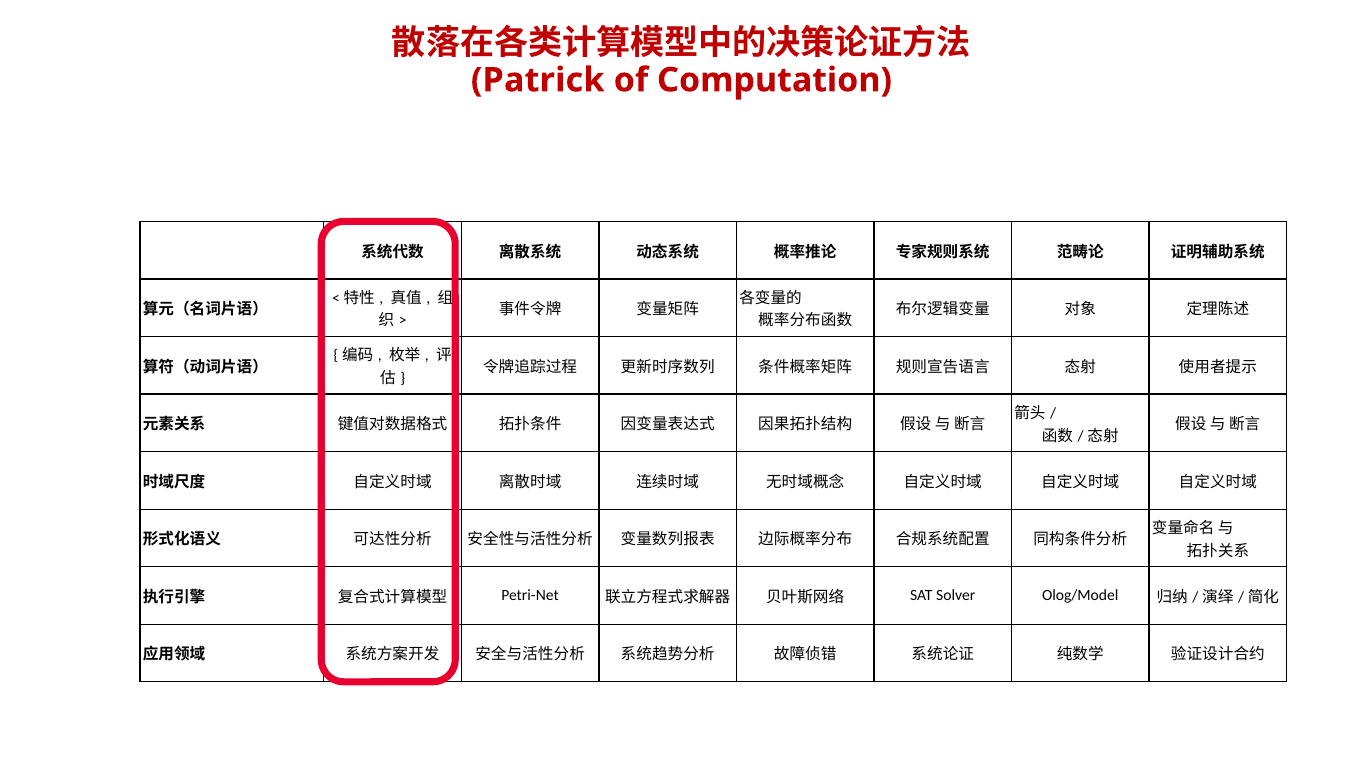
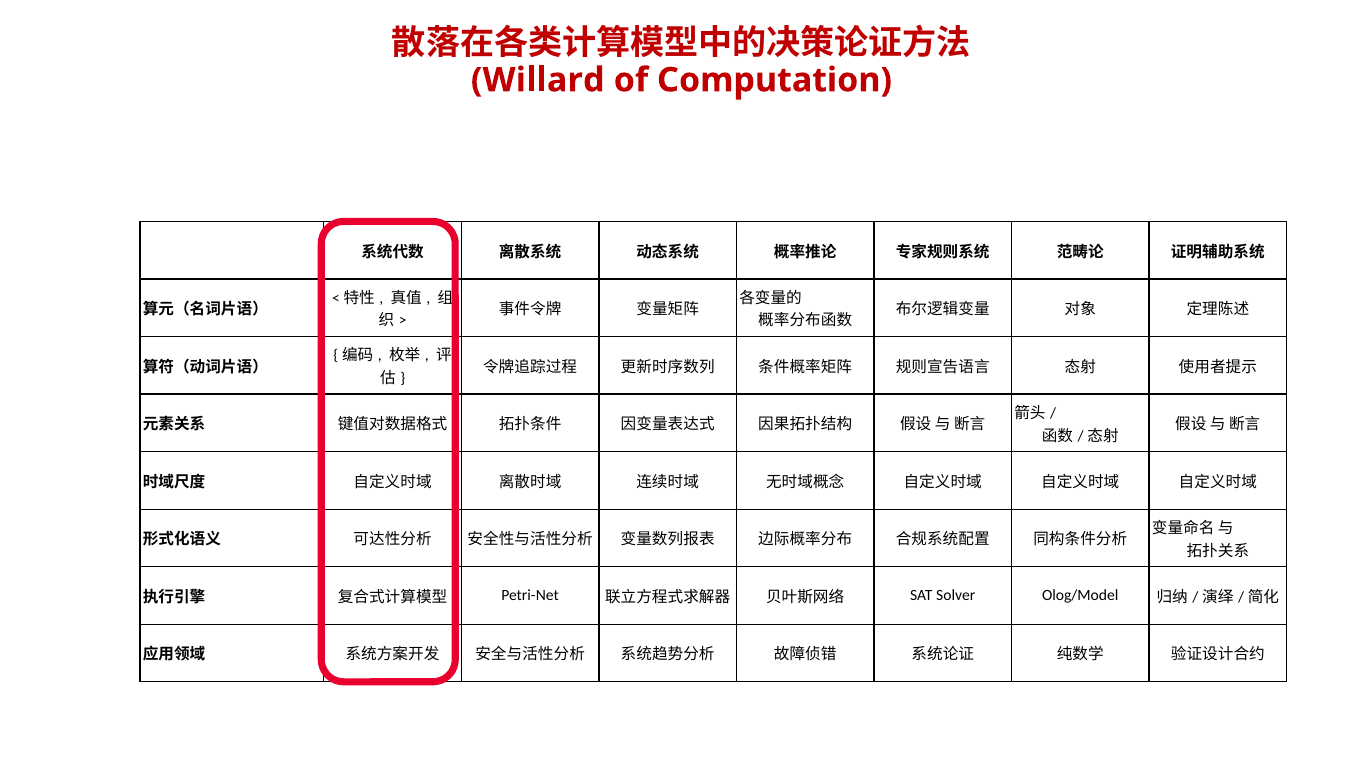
Patrick: Patrick -> Willard (538, 80)
